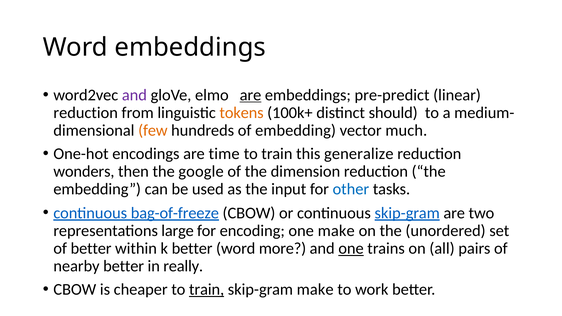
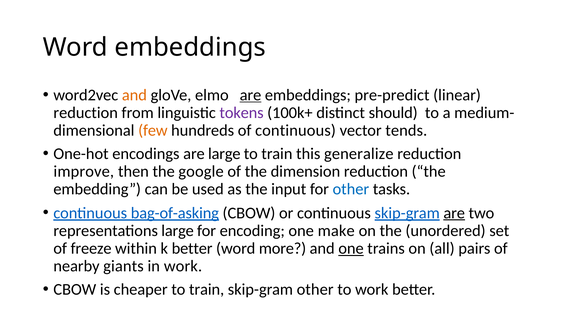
and colour: purple -> orange (134, 95)
tokens colour: orange -> purple (242, 113)
of embedding: embedding -> continuous (296, 130)
much: much -> tends (406, 130)
are time: time -> large (224, 154)
wonders: wonders -> improve (84, 172)
bag-of-freeze: bag-of-freeze -> bag-of-asking (175, 213)
are underline: none -> present (454, 213)
of better: better -> freeze (91, 248)
nearby better: better -> giants (123, 266)
in really: really -> work (183, 266)
train underline: present -> none (207, 290)
skip-gram make: make -> other (315, 290)
